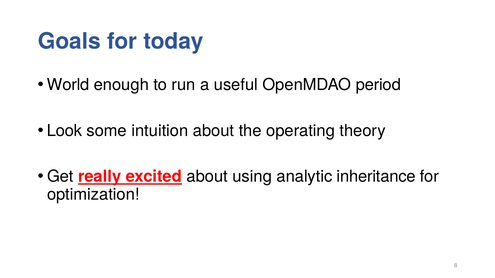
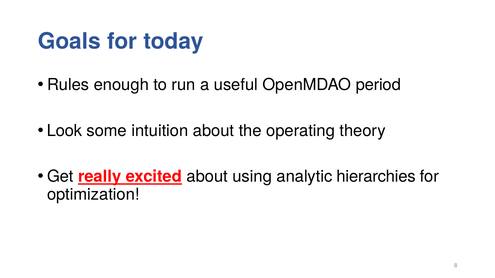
World: World -> Rules (68, 85)
inheritance: inheritance -> hierarchies (376, 177)
